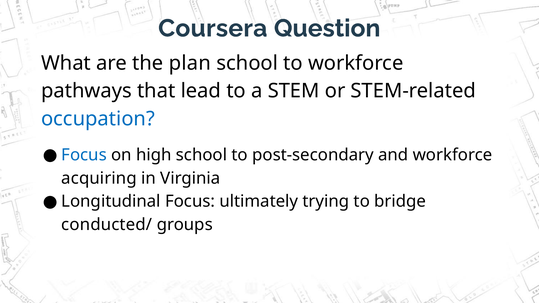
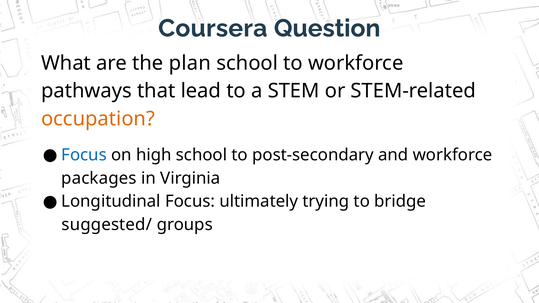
occupation colour: blue -> orange (98, 119)
acquiring: acquiring -> packages (99, 178)
conducted/: conducted/ -> suggested/ (107, 225)
